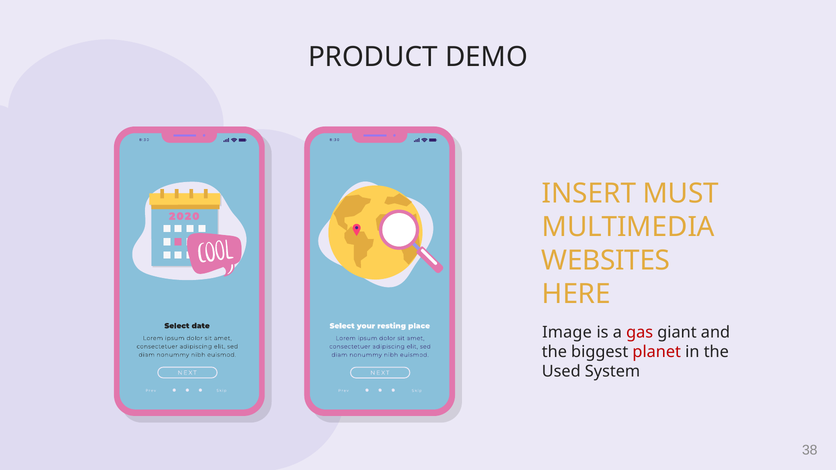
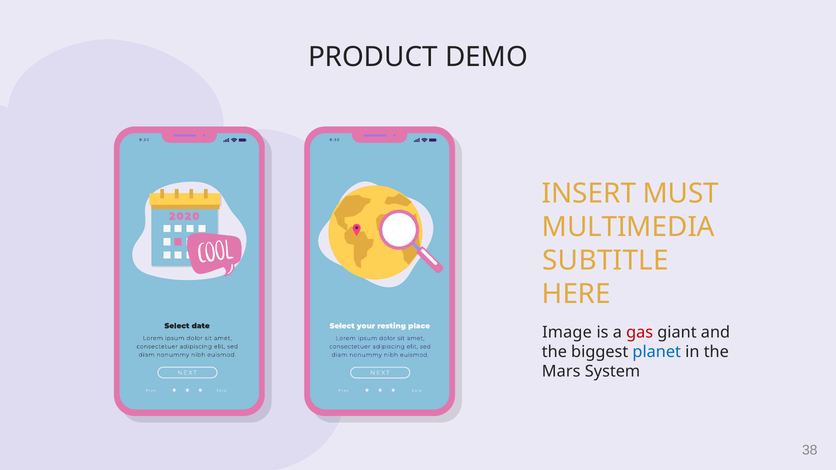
WEBSITES: WEBSITES -> SUBTITLE (606, 261)
planet colour: red -> blue (657, 352)
Used: Used -> Mars (561, 372)
